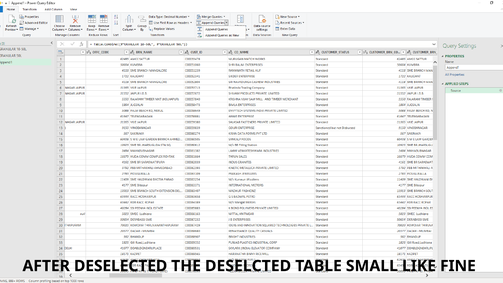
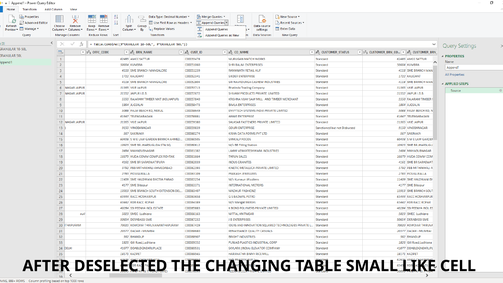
DESELCTED: DESELCTED -> CHANGING (248, 266)
FINE: FINE -> CELL (458, 266)
